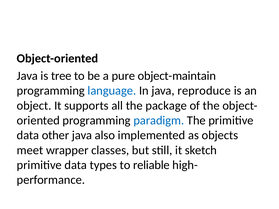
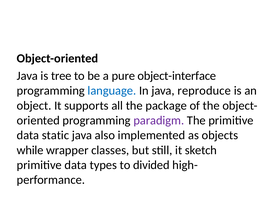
object-maintain: object-maintain -> object-interface (177, 76)
paradigm colour: blue -> purple (159, 121)
other: other -> static (55, 135)
meet: meet -> while (30, 150)
reliable: reliable -> divided (151, 165)
